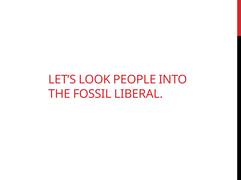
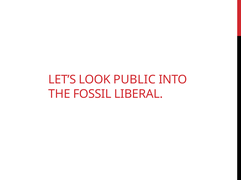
PEOPLE: PEOPLE -> PUBLIC (135, 80)
